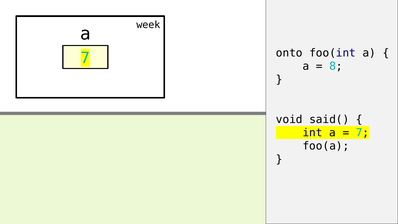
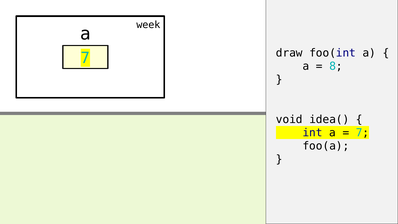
onto: onto -> draw (289, 53)
said(: said( -> idea( (329, 119)
